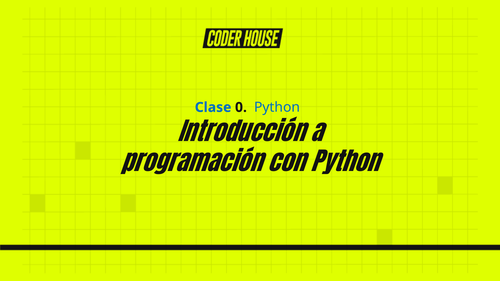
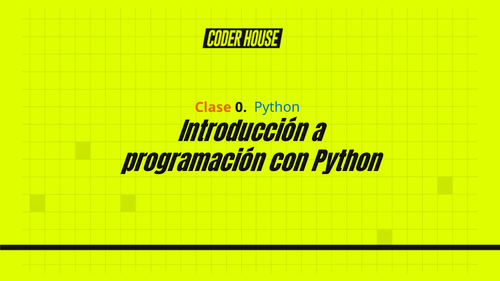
Clase colour: blue -> orange (213, 107)
